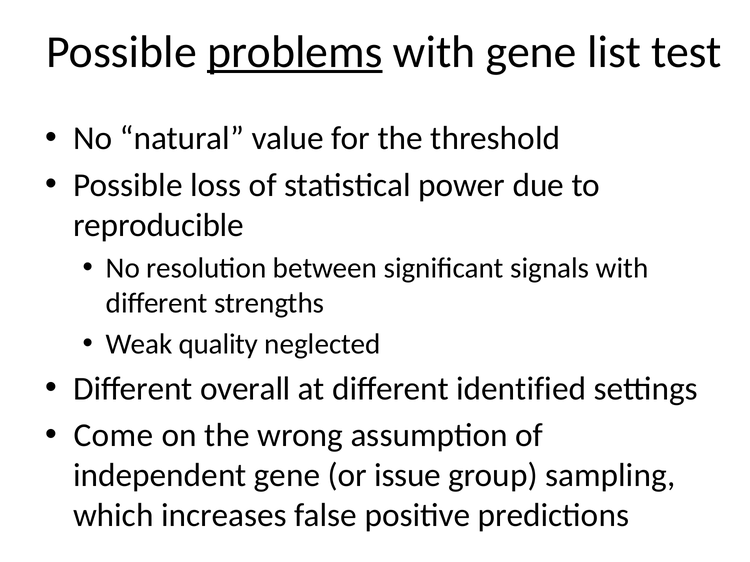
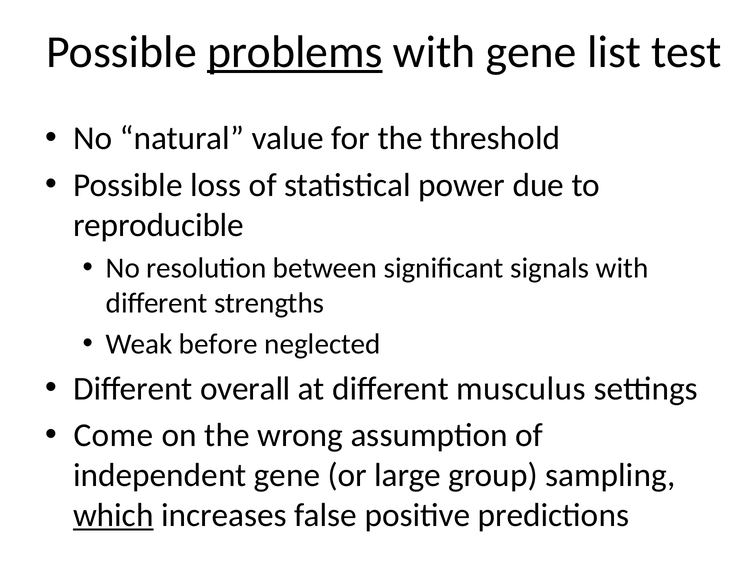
quality: quality -> before (218, 344)
identified: identified -> musculus (521, 389)
issue: issue -> large (408, 476)
which underline: none -> present (113, 516)
